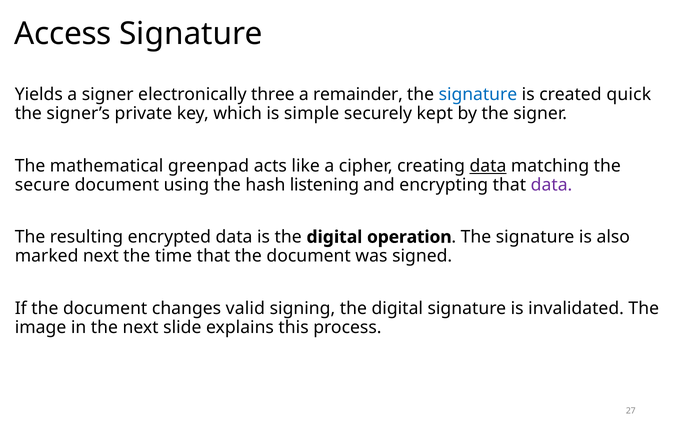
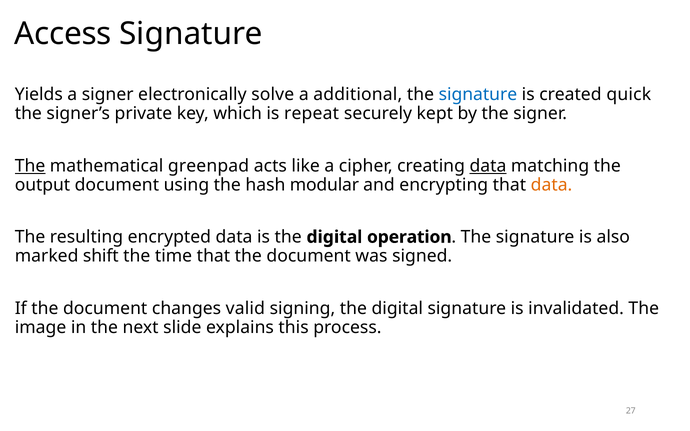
three: three -> solve (273, 95)
remainder: remainder -> additional (358, 95)
simple: simple -> repeat (312, 114)
The underline: none -> present (30, 166)
secure: secure -> output (42, 185)
listening: listening -> modular (324, 185)
data colour: purple -> orange (552, 185)
marked next: next -> shift (101, 256)
